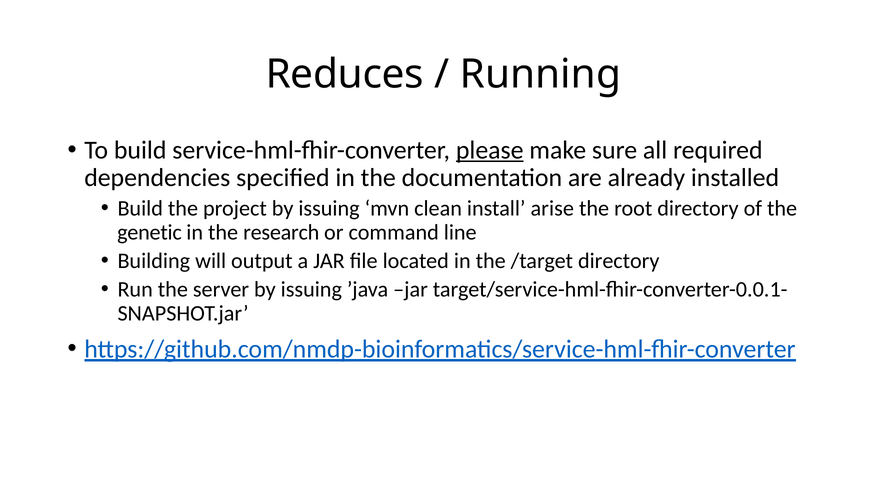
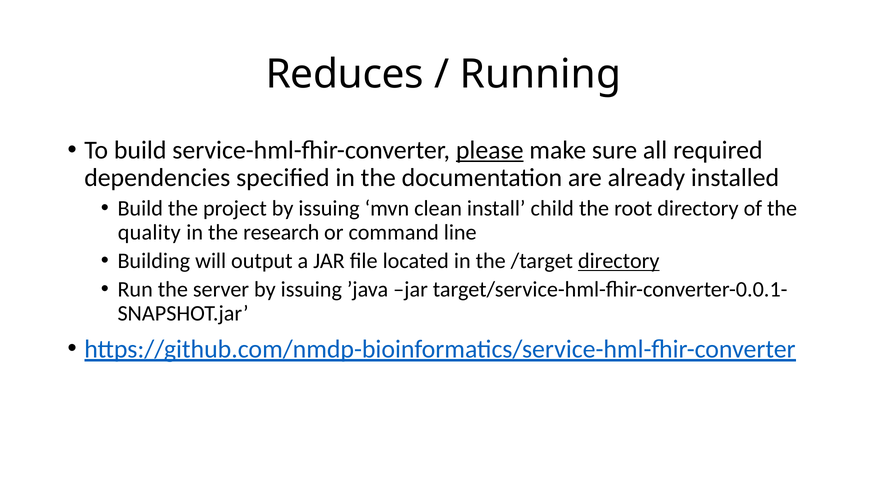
arise: arise -> child (552, 208)
genetic: genetic -> quality (149, 232)
directory underline: none -> present (619, 261)
